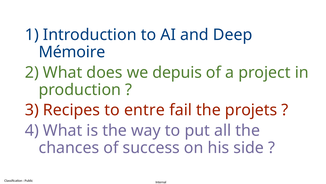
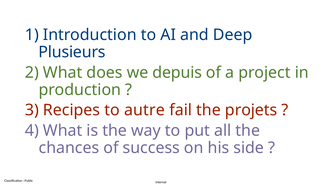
Mémoire: Mémoire -> Plusieurs (72, 52)
entre: entre -> autre (144, 110)
